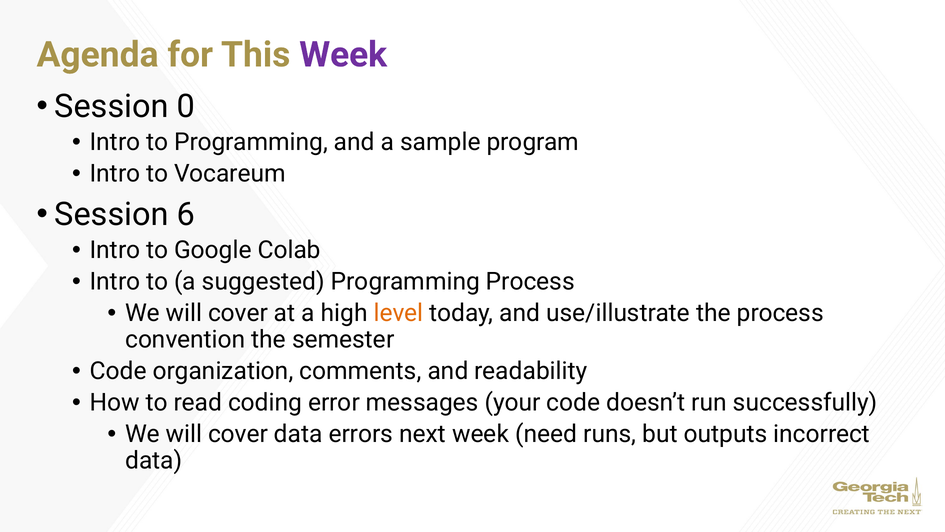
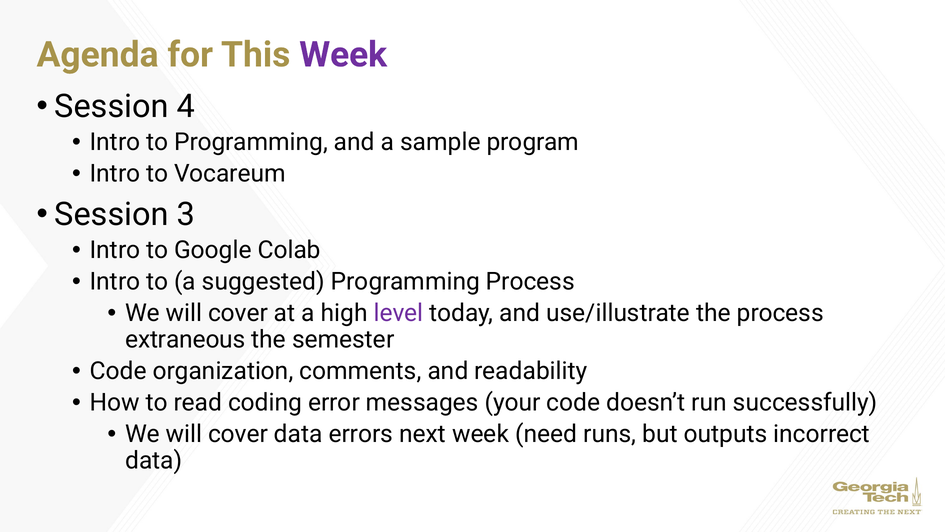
0: 0 -> 4 (186, 106)
6: 6 -> 3 (186, 214)
level colour: orange -> purple (399, 313)
convention: convention -> extraneous (185, 339)
